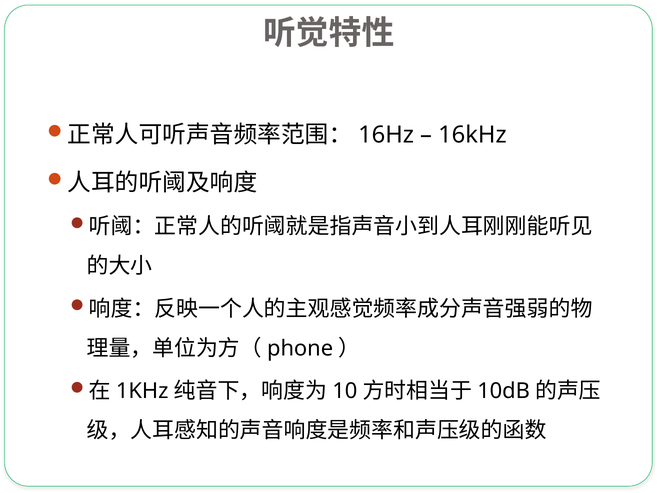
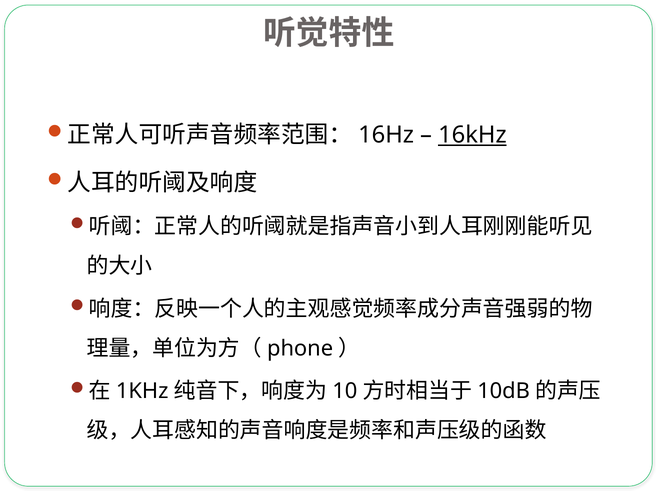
16kHz underline: none -> present (472, 135)
